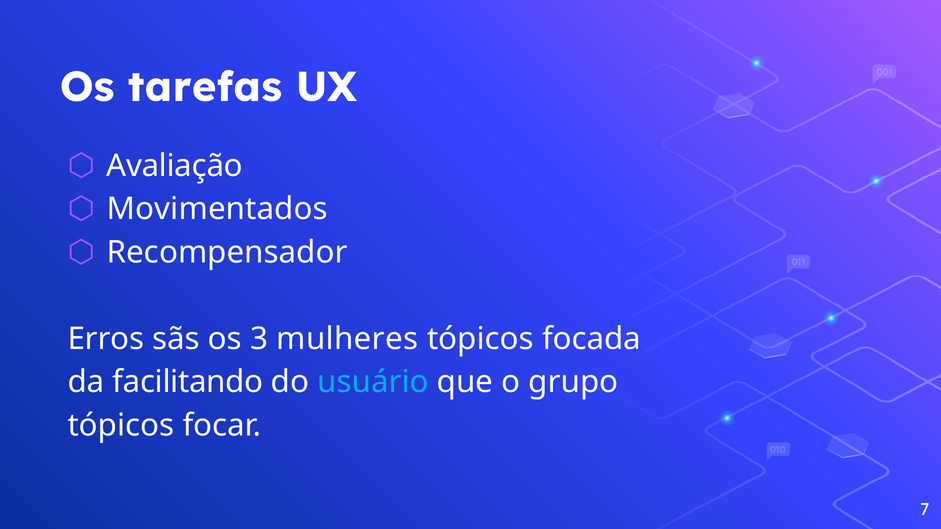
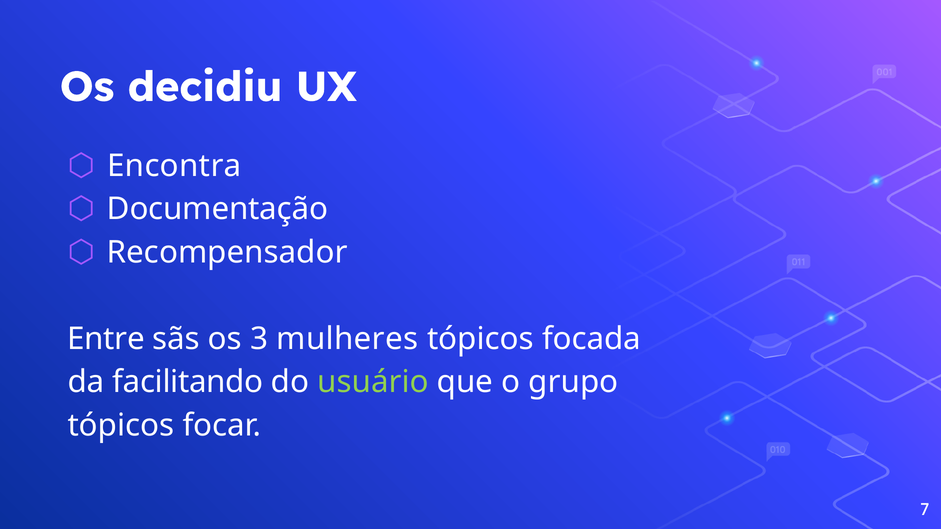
tarefas: tarefas -> decidiu (205, 87)
Avaliação: Avaliação -> Encontra (174, 166)
Movimentados: Movimentados -> Documentação (217, 209)
Erros: Erros -> Entre (106, 339)
usuário colour: light blue -> light green (373, 382)
